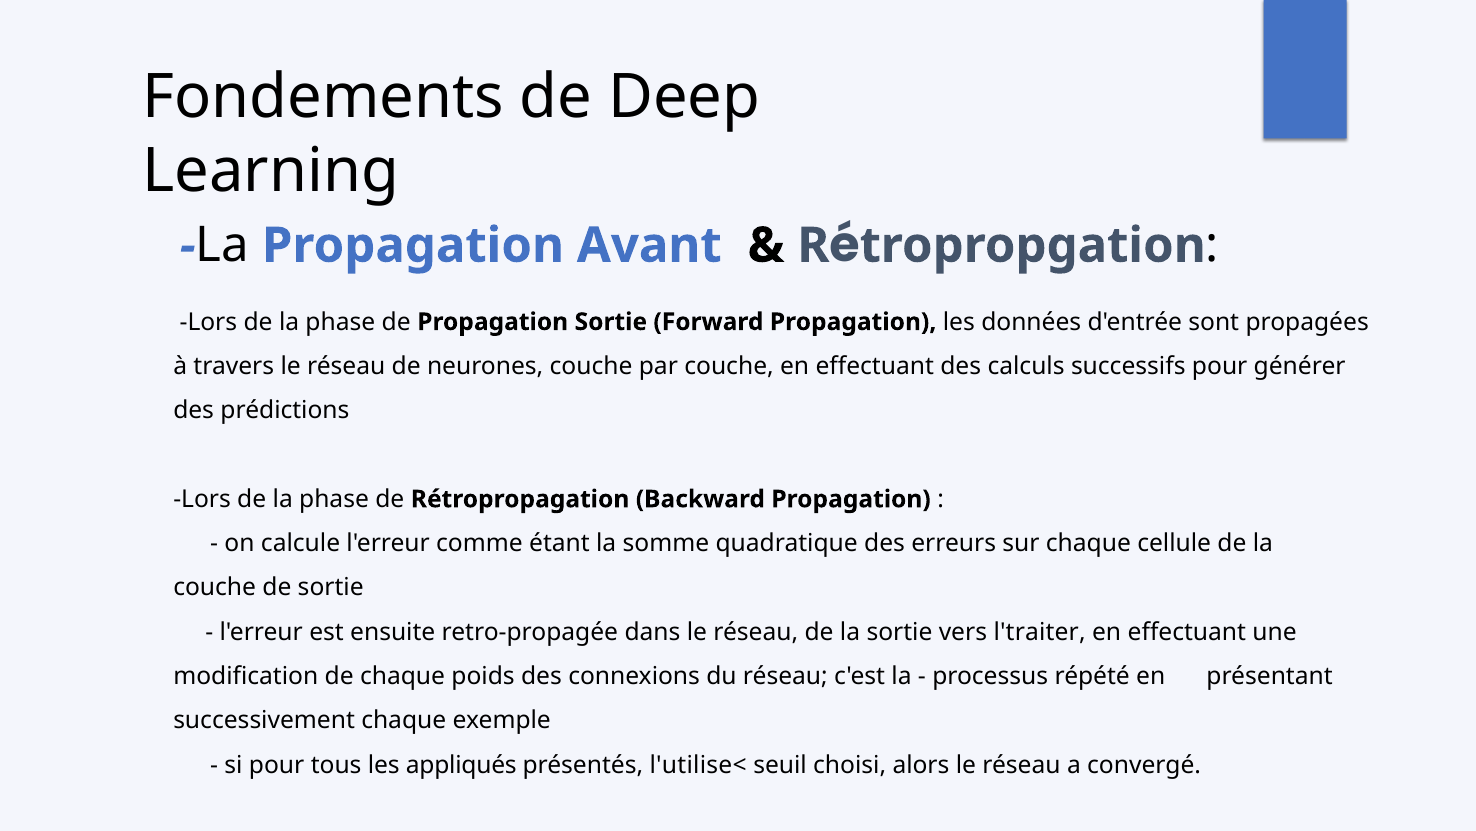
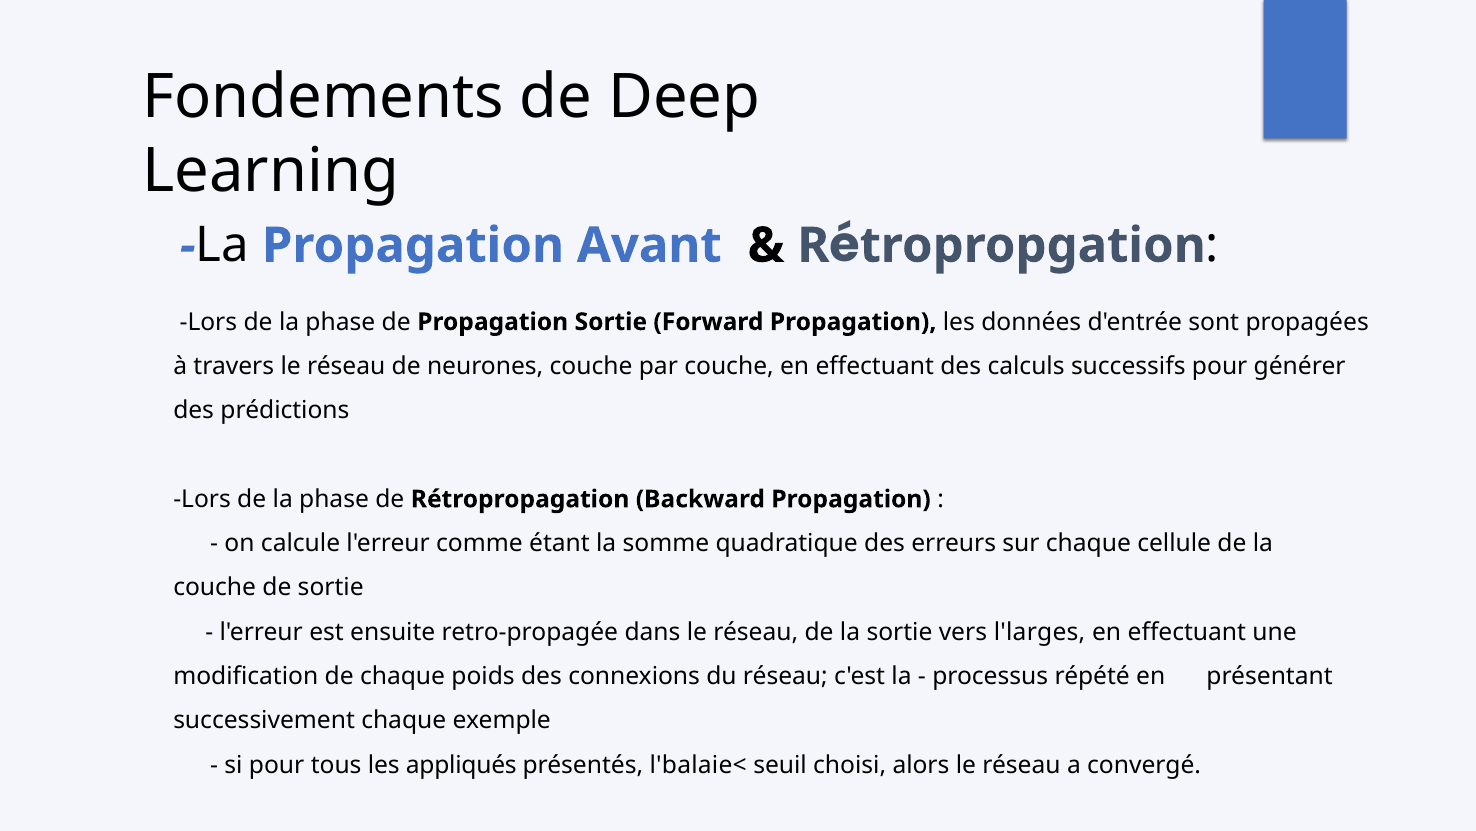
l'traiter: l'traiter -> l'larges (1040, 632)
l'utilise<: l'utilise< -> l'balaie< (698, 764)
